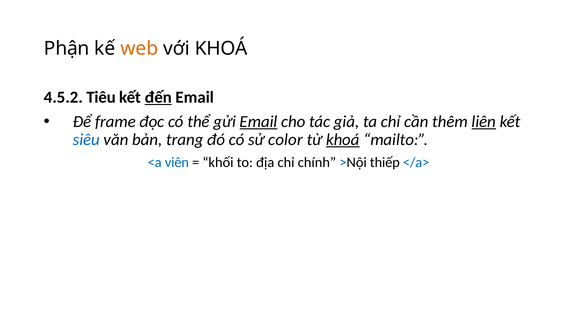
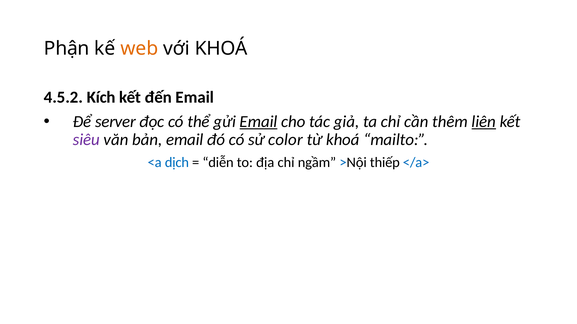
Tiêu: Tiêu -> Kích (101, 98)
đến underline: present -> none (158, 98)
frame: frame -> server (115, 122)
siêu colour: blue -> purple (86, 140)
bản trang: trang -> email (185, 140)
khoá underline: present -> none (343, 140)
viên: viên -> dịch (177, 163)
khối: khối -> diễn (218, 163)
chính: chính -> ngầm (317, 163)
